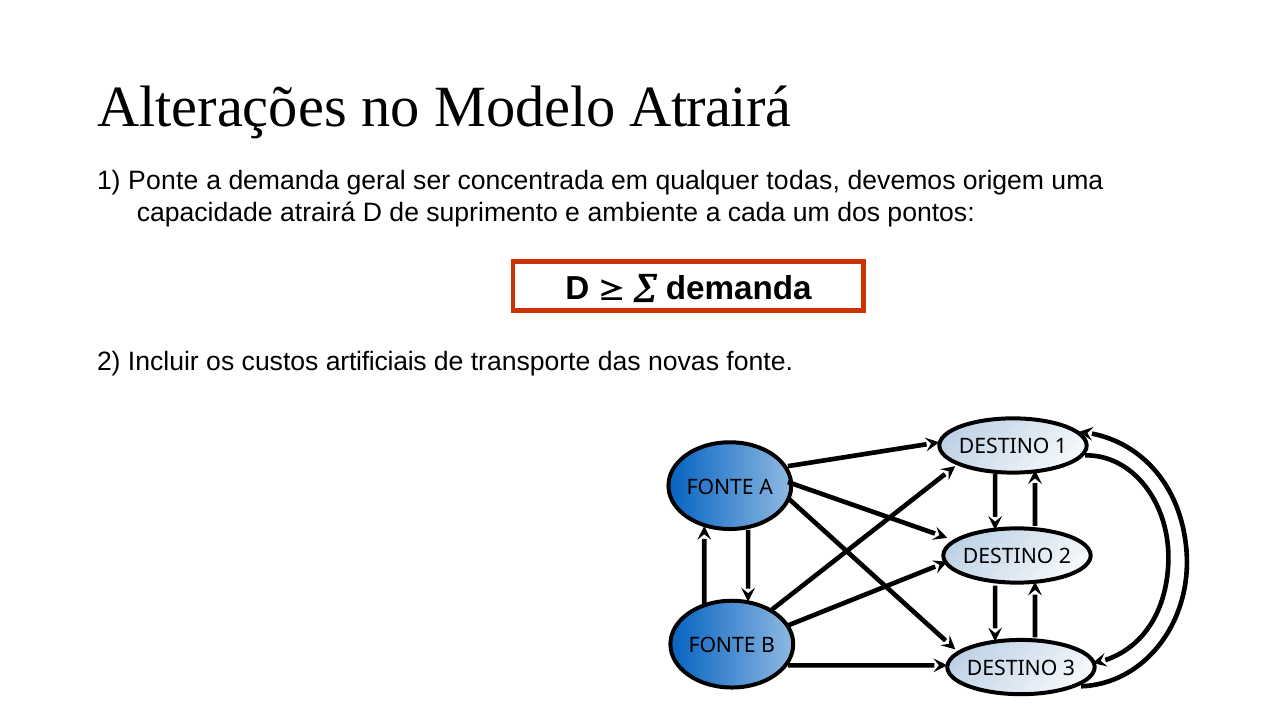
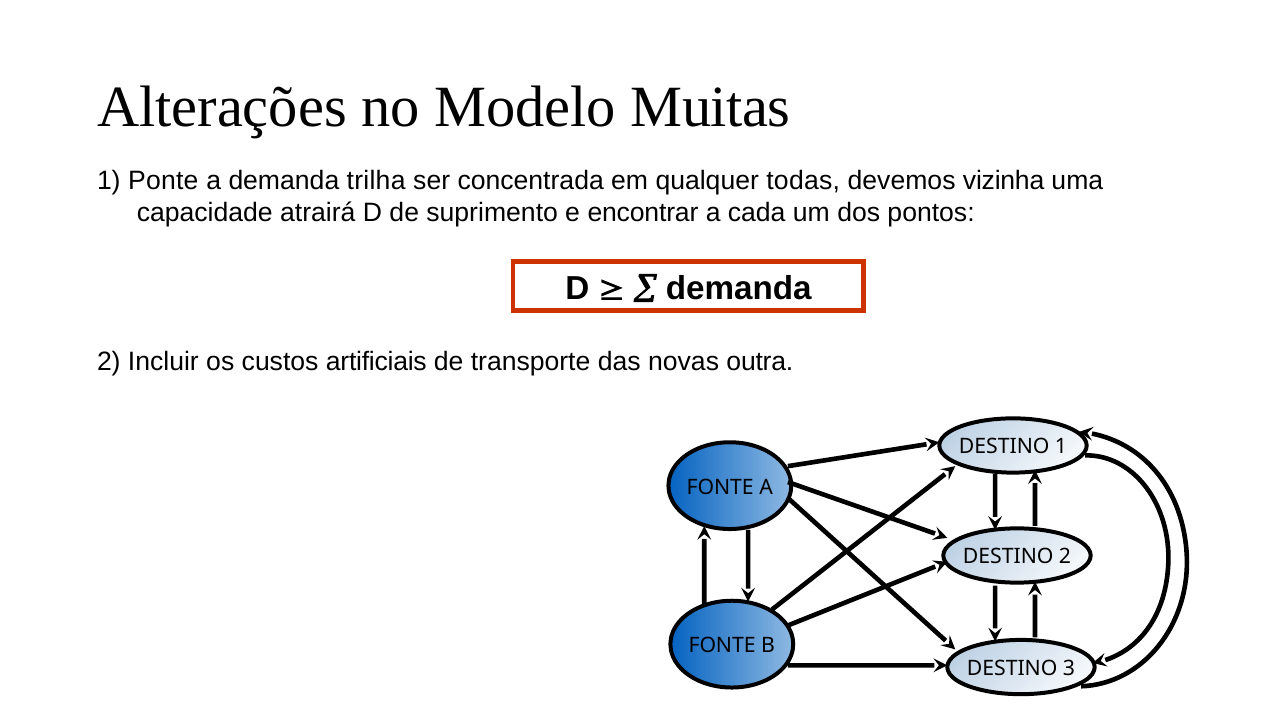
Modelo Atrairá: Atrairá -> Muitas (710, 107)
geral: geral -> trilha (376, 181)
origem: origem -> vizinha (1004, 181)
ambiente: ambiente -> encontrar (643, 213)
novas fonte: fonte -> outra (760, 362)
